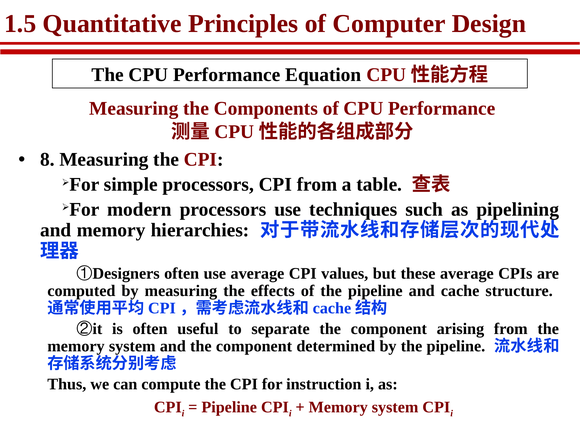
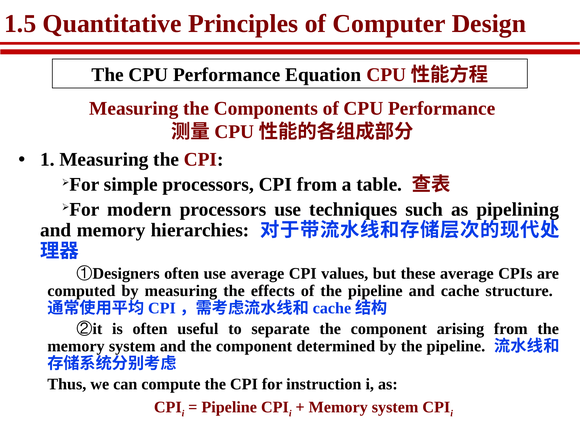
8: 8 -> 1 (47, 160)
